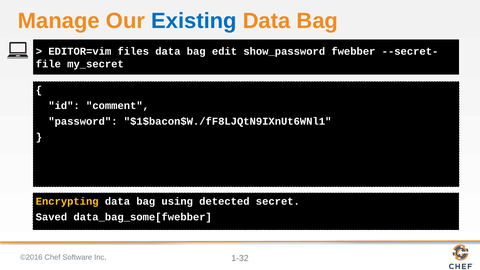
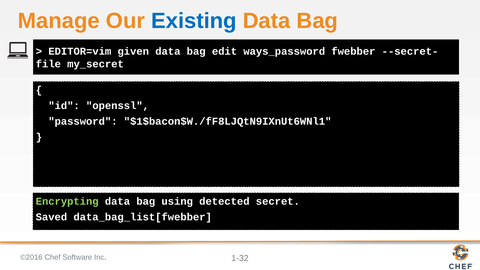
files: files -> given (133, 51)
show_password: show_password -> ways_password (284, 51)
comment: comment -> openssl (118, 106)
Encrypting colour: yellow -> light green (67, 201)
data_bag_some[fwebber: data_bag_some[fwebber -> data_bag_list[fwebber (143, 217)
